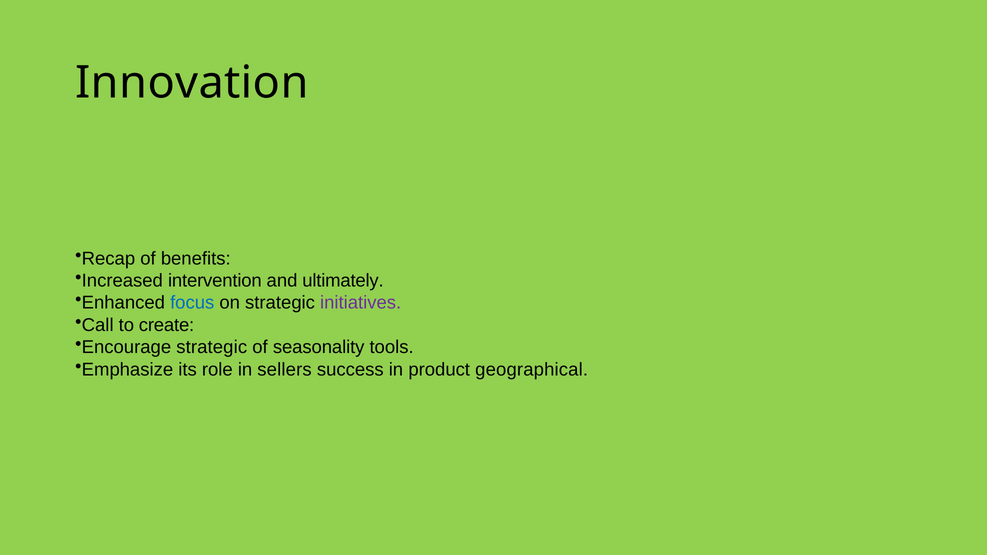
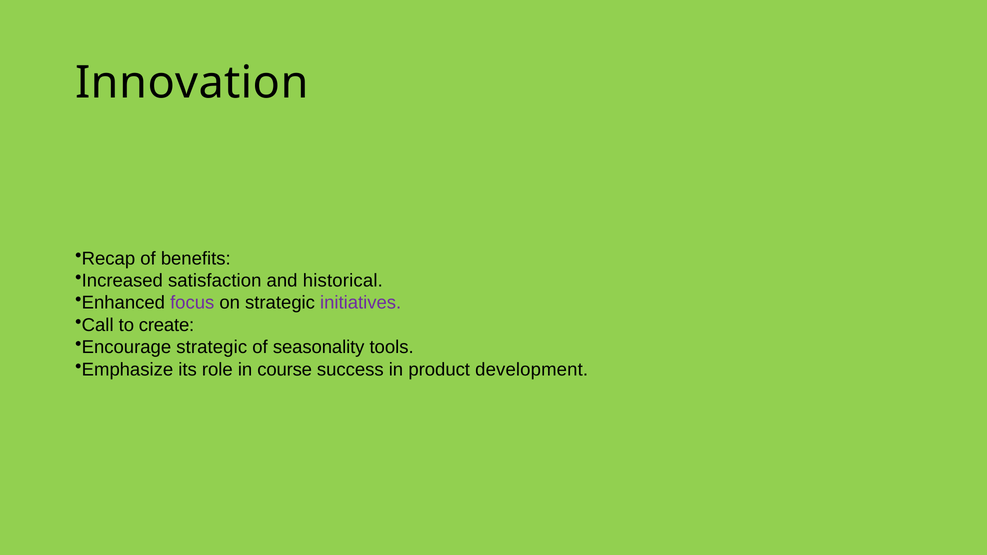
intervention: intervention -> satisfaction (215, 281)
ultimately: ultimately -> historical (343, 281)
focus colour: blue -> purple (192, 303)
sellers: sellers -> course (285, 370)
geographical: geographical -> development (532, 370)
